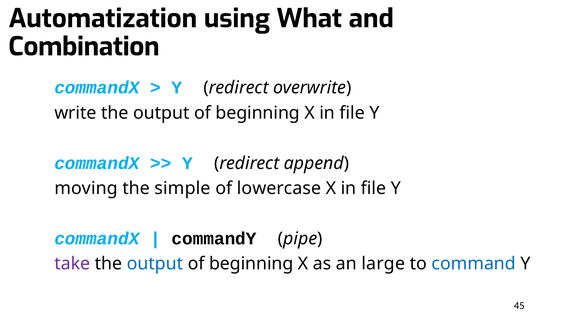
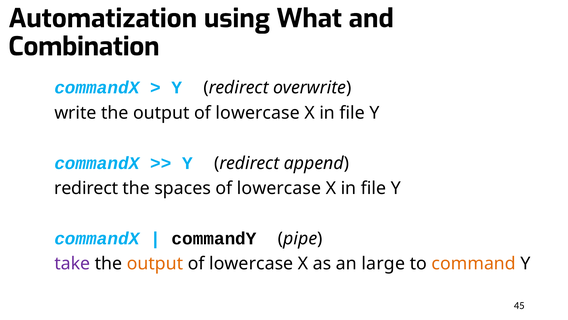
beginning: beginning -> lowercase (258, 113)
moving: moving -> redirect (86, 188)
simple: simple -> spaces (183, 188)
output colour: blue -> orange (155, 263)
beginning: beginning -> lowercase (251, 263)
command colour: blue -> orange (474, 263)
